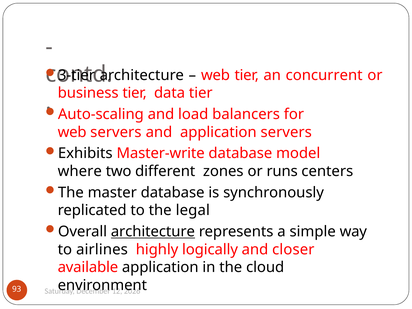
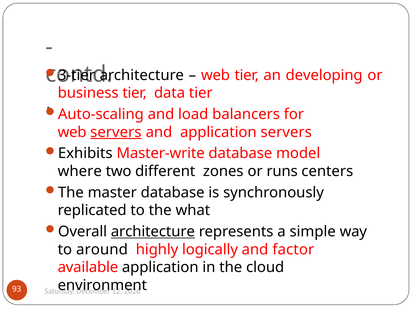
concurrent: concurrent -> developing (324, 75)
servers underline: none -> present (116, 132)
legal: legal -> what (193, 210)
airlines: airlines -> around (102, 249)
closer: closer -> factor (293, 249)
